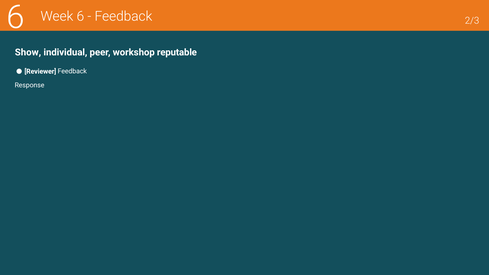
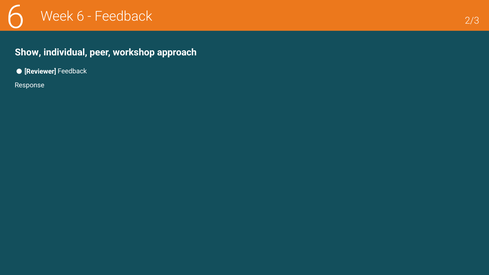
reputable: reputable -> approach (177, 52)
